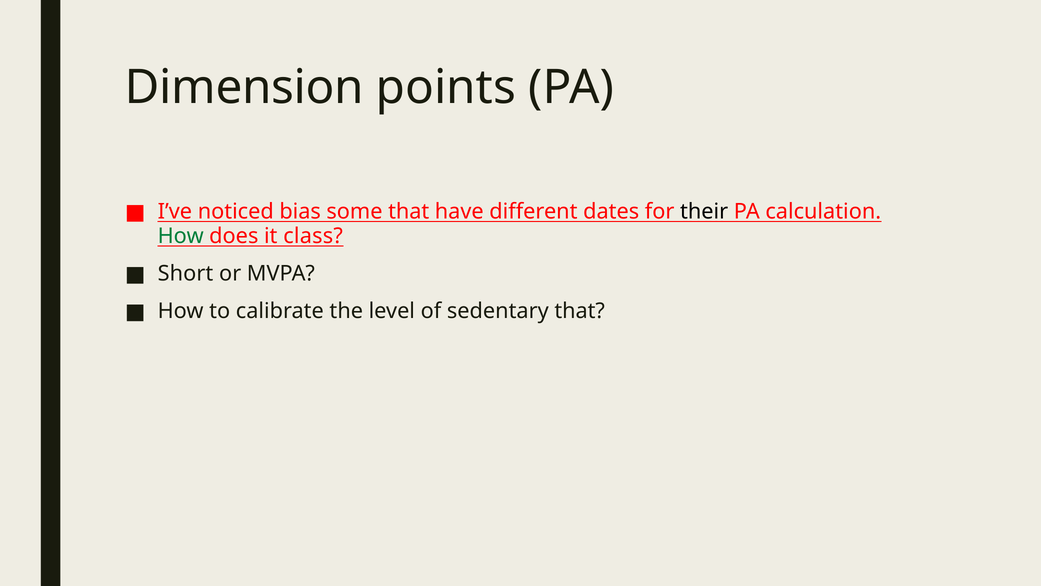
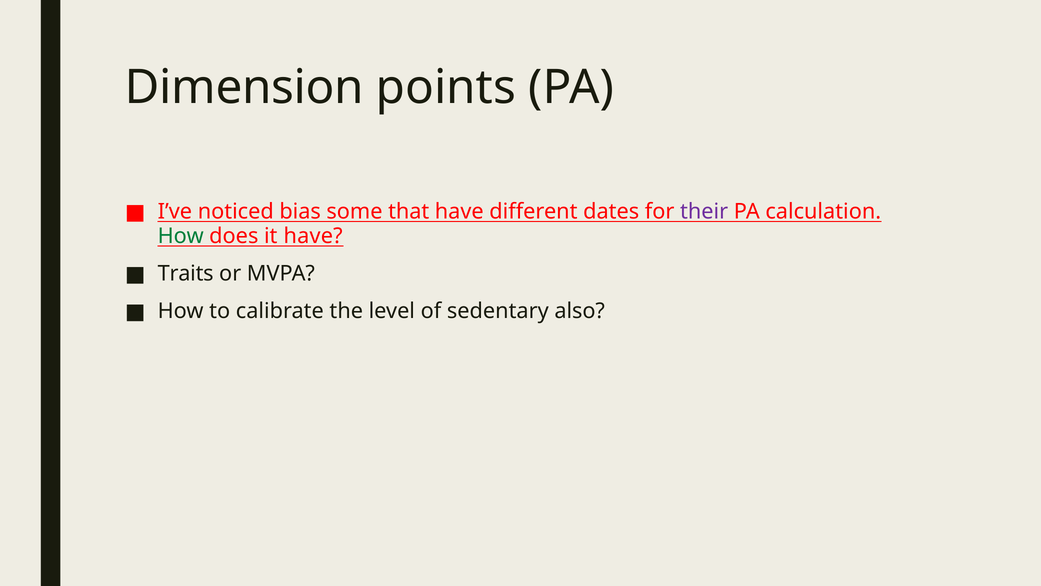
their colour: black -> purple (704, 212)
it class: class -> have (313, 236)
Short: Short -> Traits (186, 273)
sedentary that: that -> also (580, 311)
